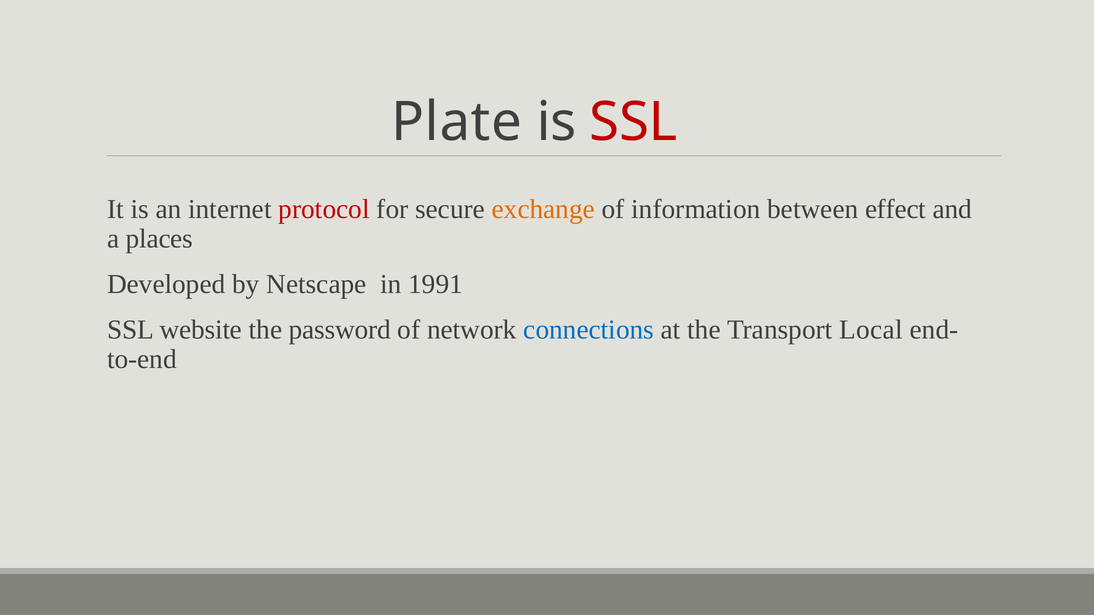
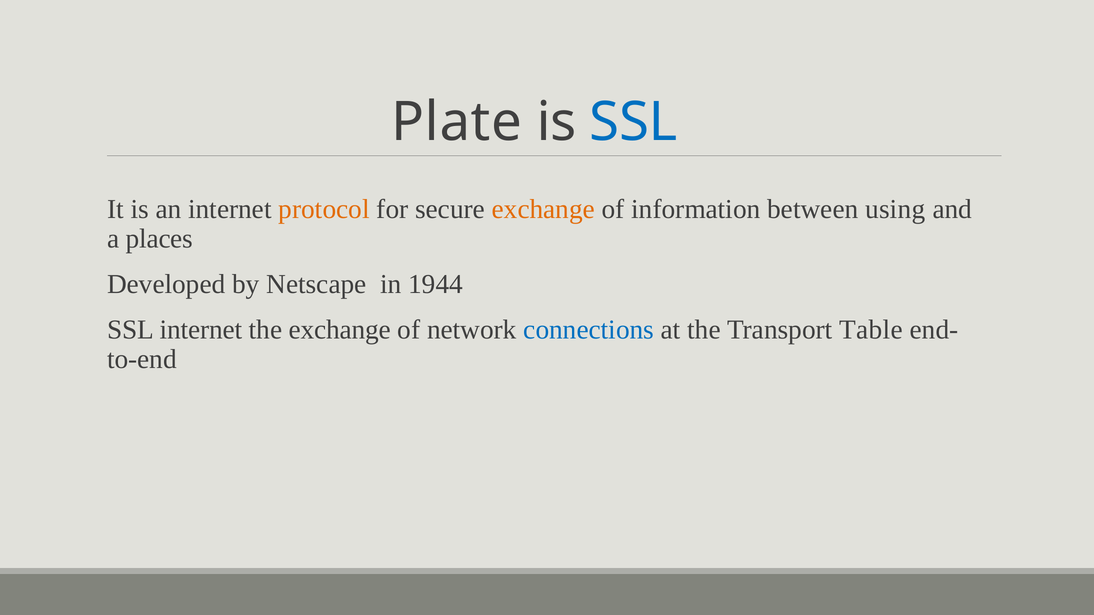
SSL colour: red -> blue (633, 122)
protocol colour: red -> orange (324, 210)
effect: effect -> using (895, 210)
1991: 1991 -> 1944 (436, 285)
SSL website: website -> internet (201, 330)
the password: password -> exchange (340, 330)
Local: Local -> Table (871, 330)
